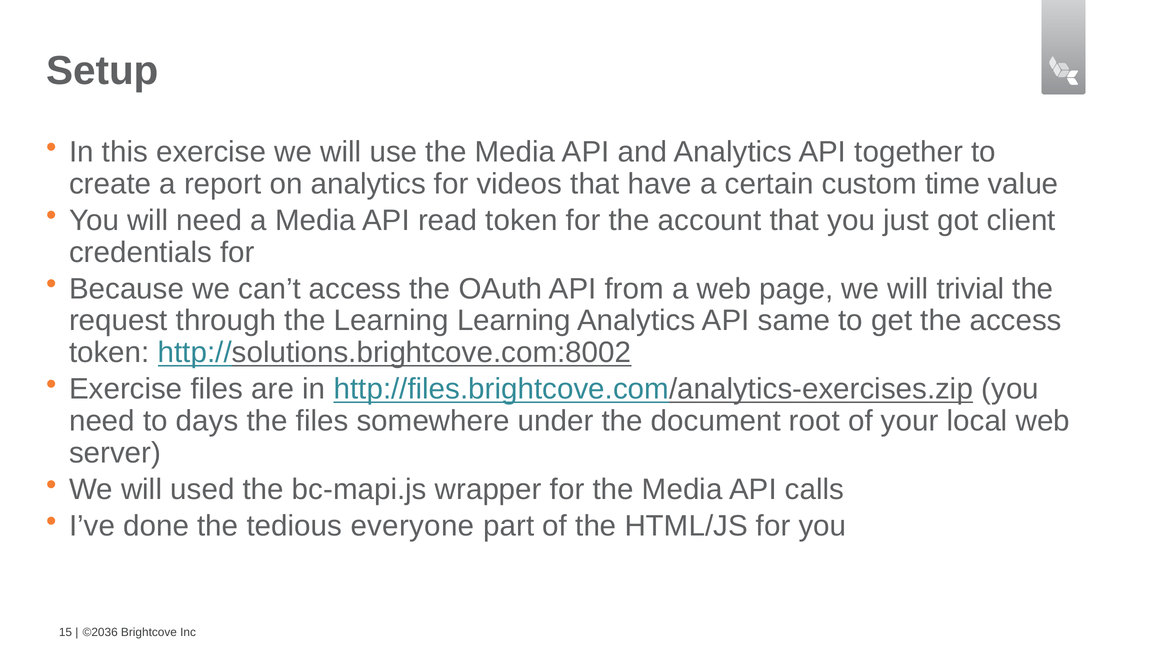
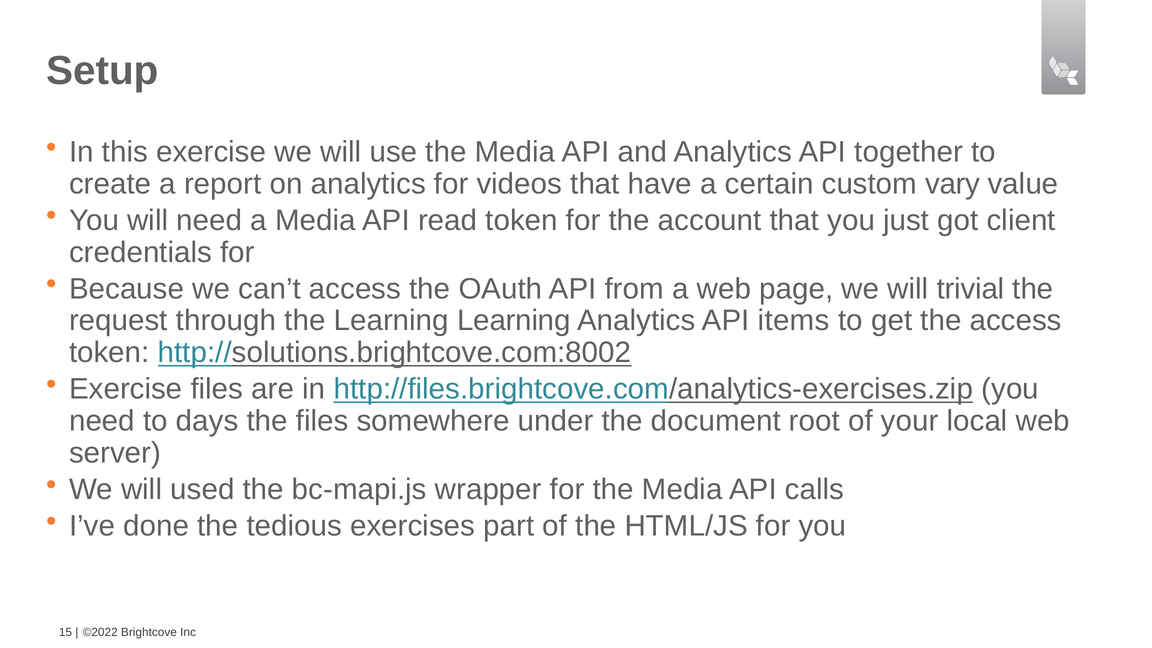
time: time -> vary (953, 184)
same: same -> items (794, 321)
everyone: everyone -> exercises (413, 526)
©2036: ©2036 -> ©2022 (100, 633)
